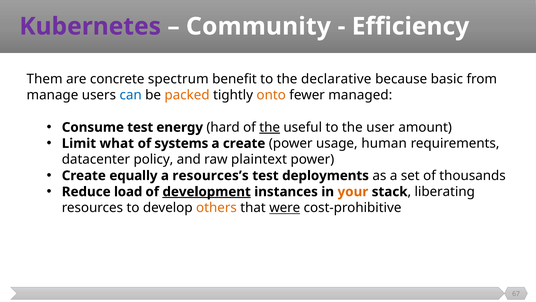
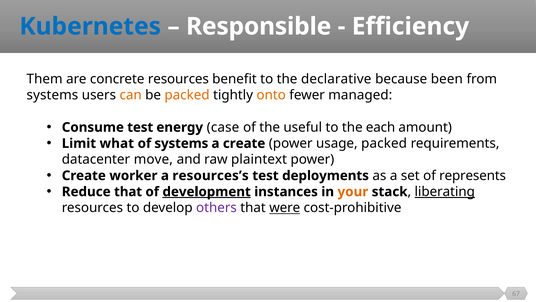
Kubernetes colour: purple -> blue (90, 26)
Community: Community -> Responsible (259, 26)
concrete spectrum: spectrum -> resources (178, 79)
basic: basic -> been (447, 79)
manage: manage -> systems (52, 95)
can colour: blue -> orange (131, 95)
hard: hard -> case (223, 127)
the underline: present -> none (270, 127)
user: user -> each (381, 127)
usage human: human -> packed (384, 143)
policy: policy -> move (153, 159)
equally: equally -> worker (133, 175)
thousands: thousands -> represents (473, 175)
Reduce load: load -> that (128, 191)
liberating underline: none -> present (445, 191)
others colour: orange -> purple (216, 208)
